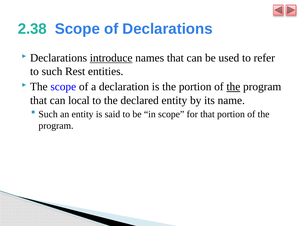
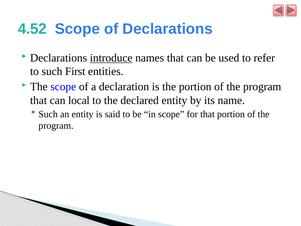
2.38: 2.38 -> 4.52 (32, 29)
Rest: Rest -> First (75, 71)
the underline: present -> none (233, 87)
